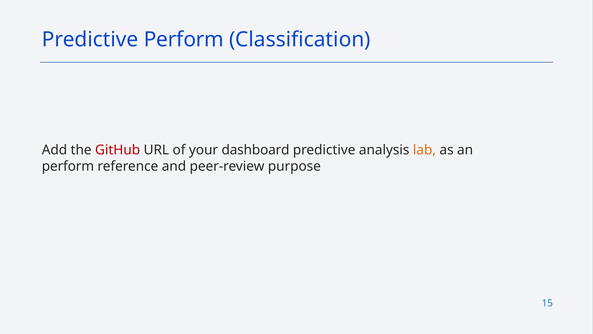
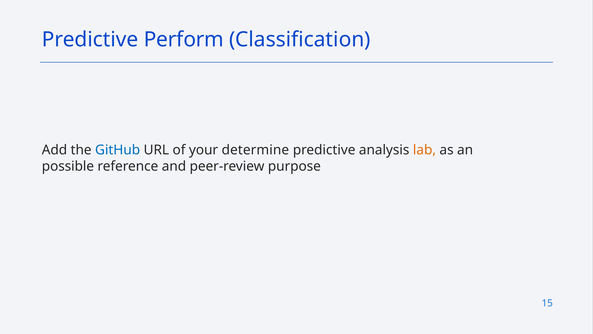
GitHub colour: red -> blue (118, 150)
dashboard: dashboard -> determine (255, 150)
perform: perform -> possible (68, 166)
